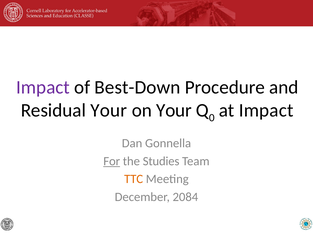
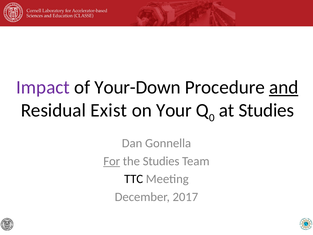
Best-Down: Best-Down -> Your-Down (138, 87)
and underline: none -> present (284, 87)
Residual Your: Your -> Exist (109, 110)
at Impact: Impact -> Studies (266, 110)
TTC colour: orange -> black (134, 179)
2084: 2084 -> 2017 (185, 197)
